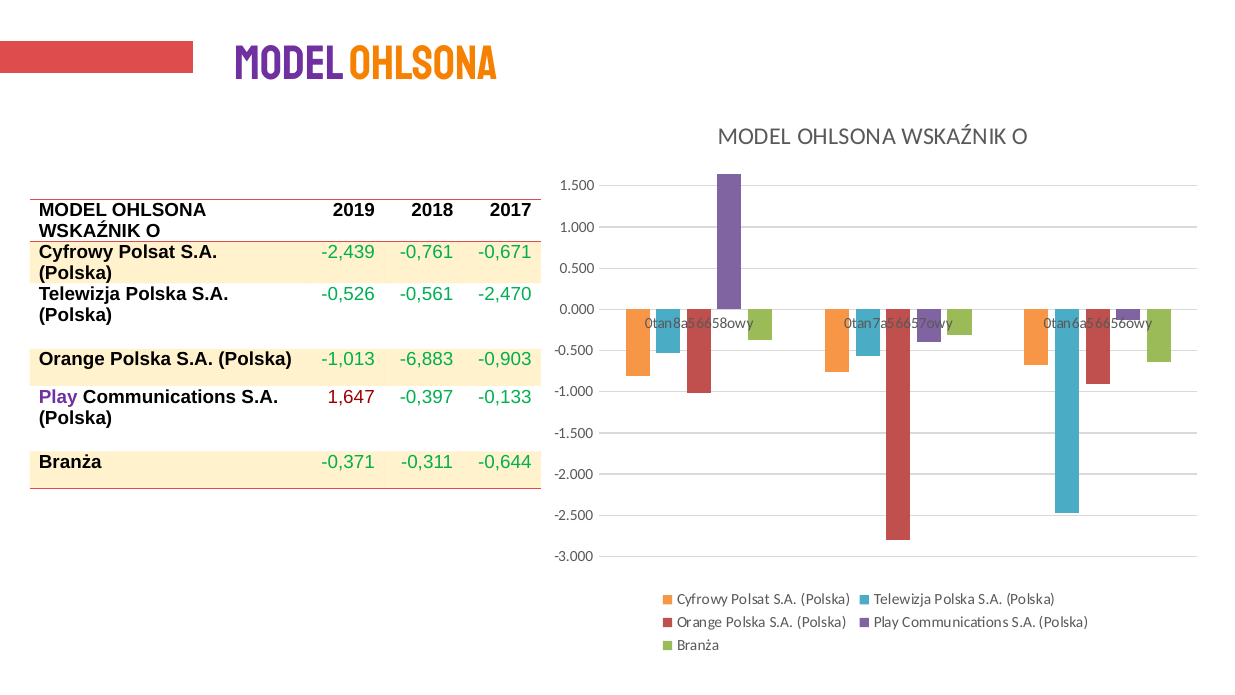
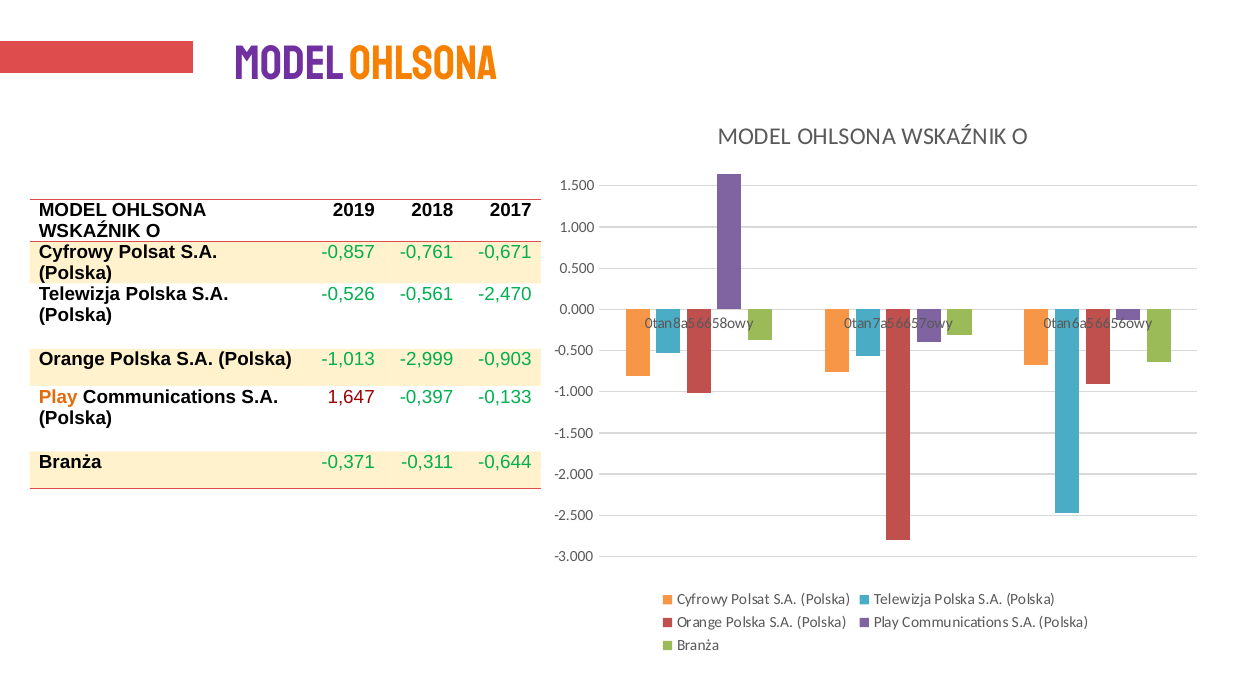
-2,439: -2,439 -> -0,857 (348, 252)
-6,883: -6,883 -> -2,999 (427, 360)
Play colour: purple -> orange (58, 397)
